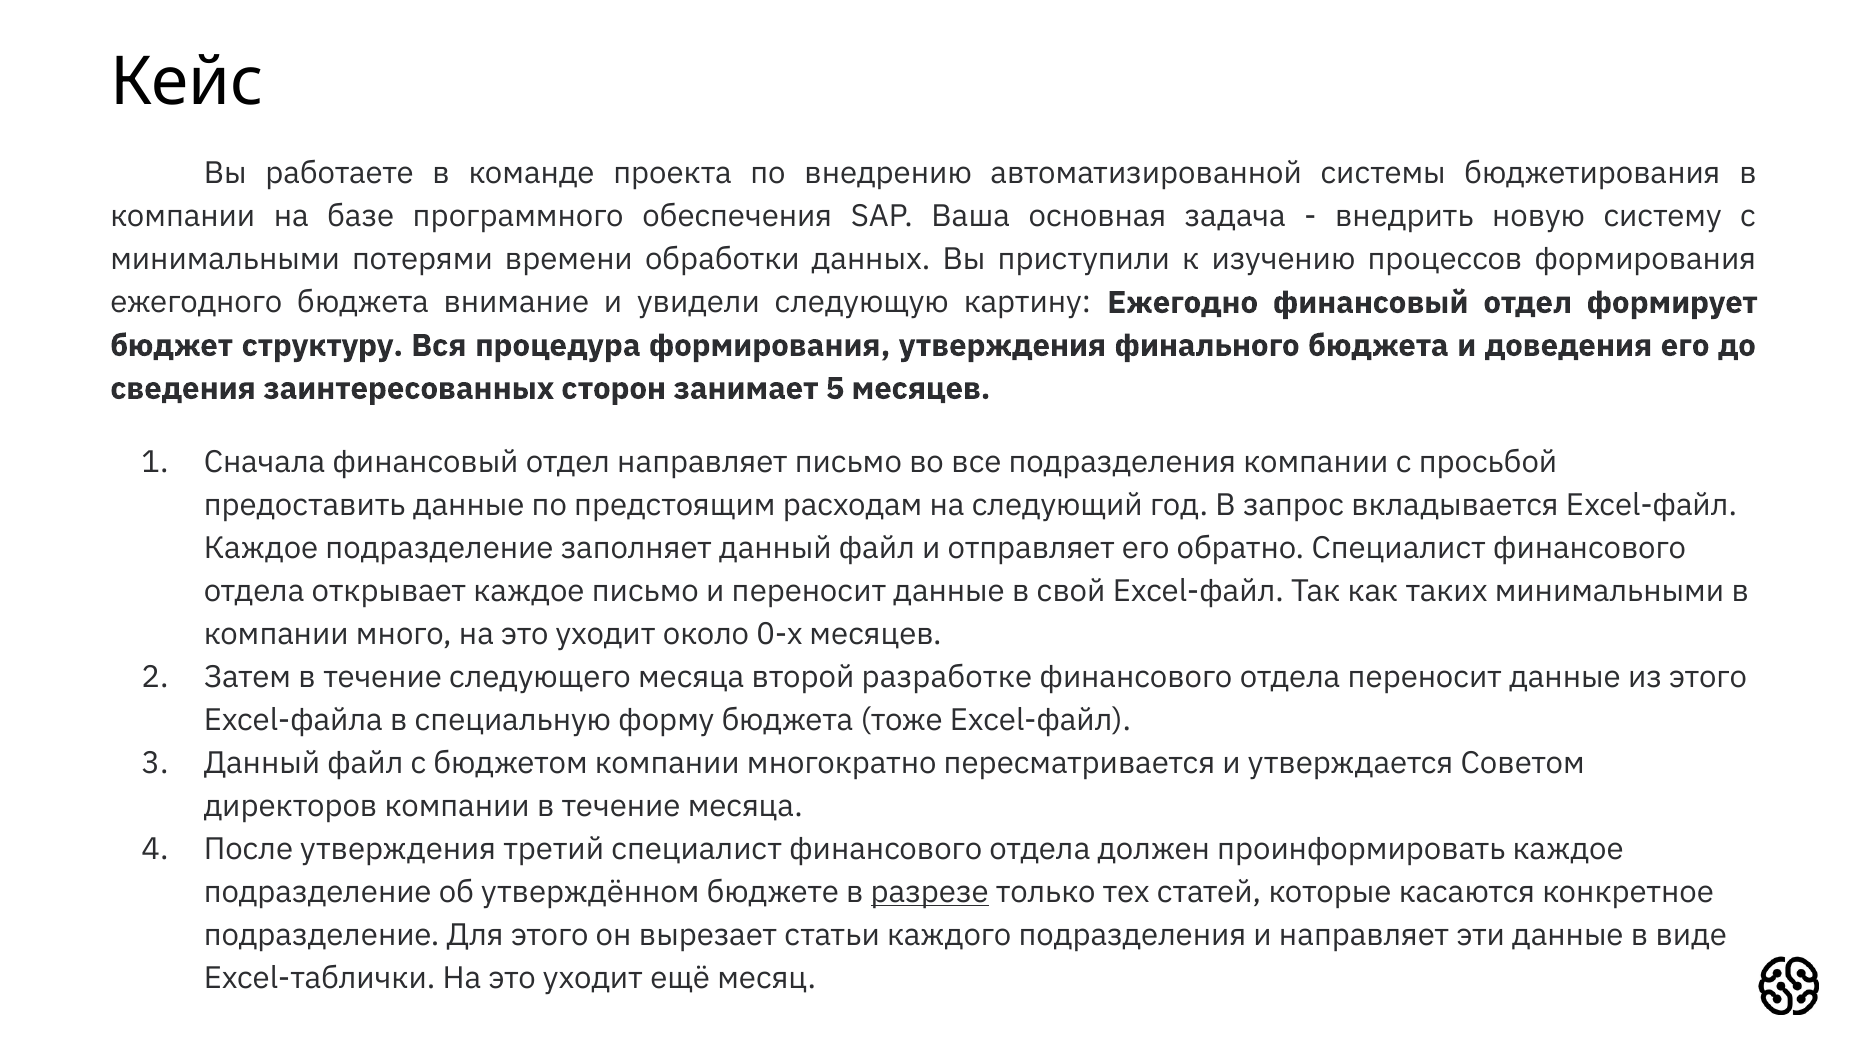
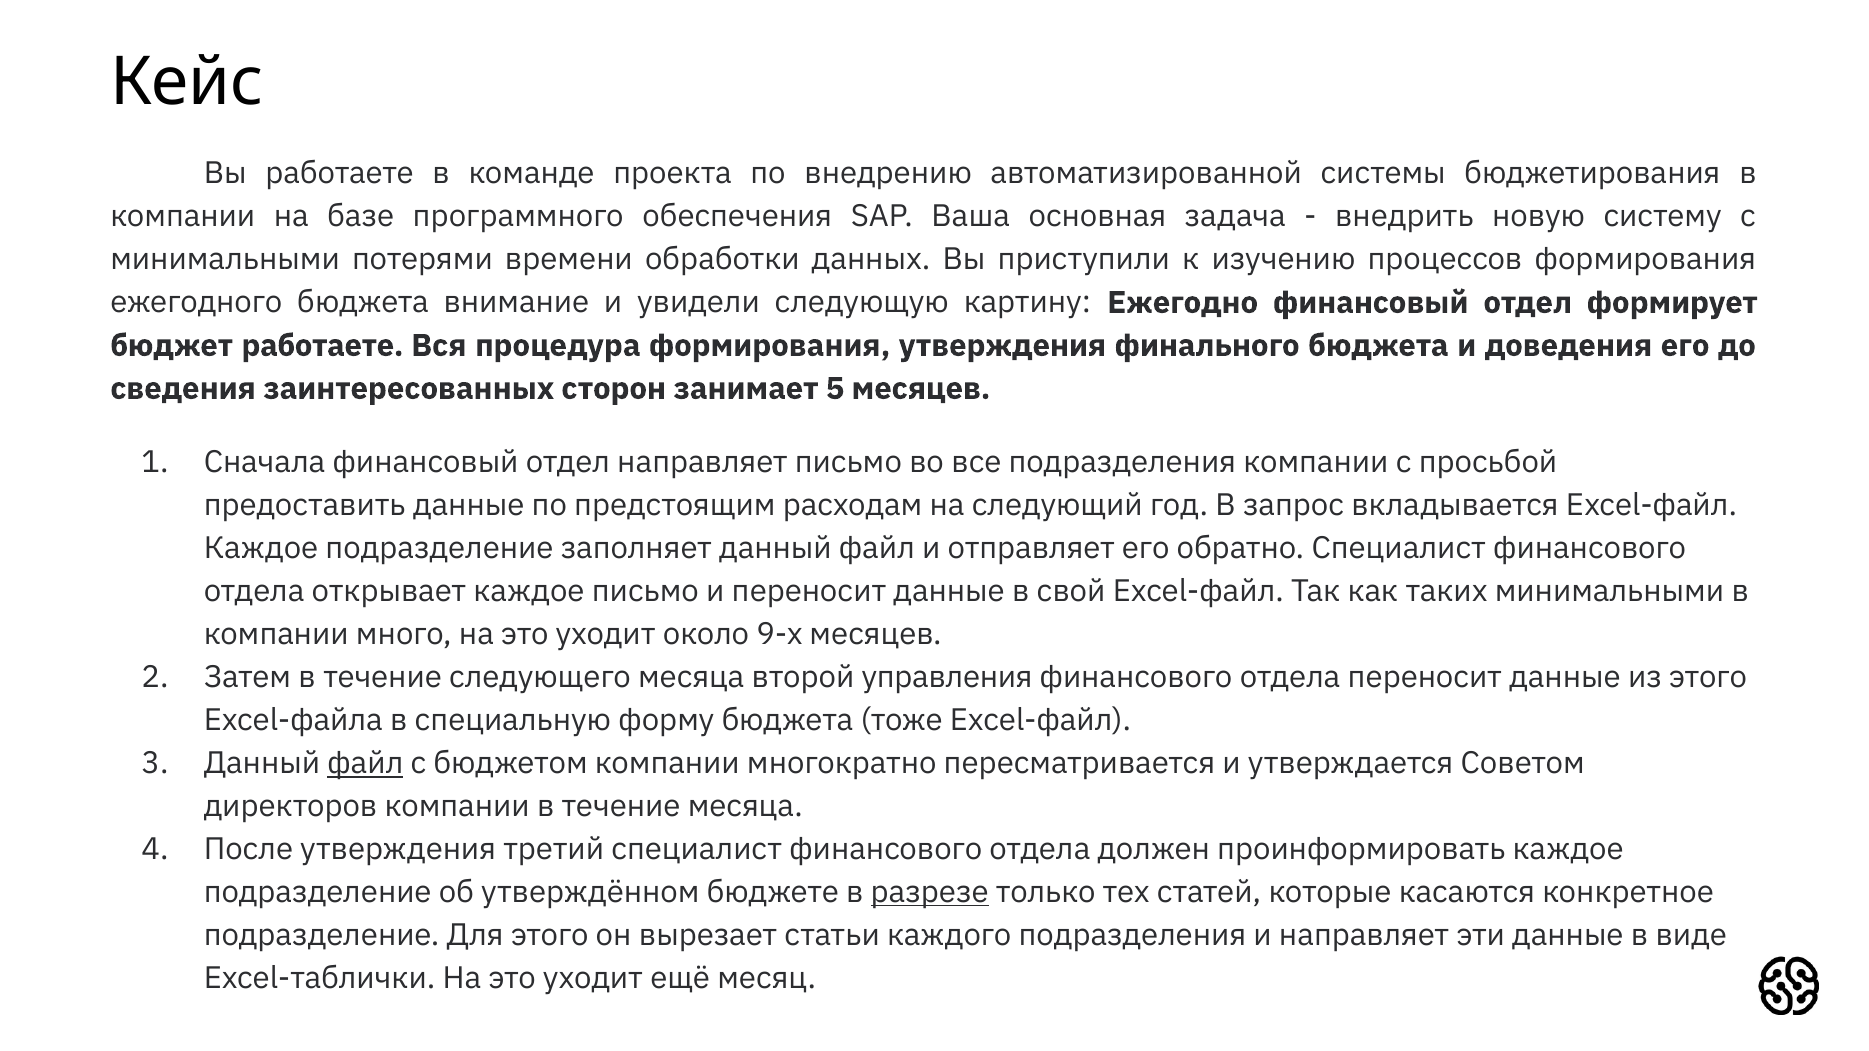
бюджет структуру: структуру -> работаете (322, 346)
0-х: 0-х -> 9-х (780, 635)
разработке: разработке -> управления (947, 678)
файл underline: none -> present (365, 764)
